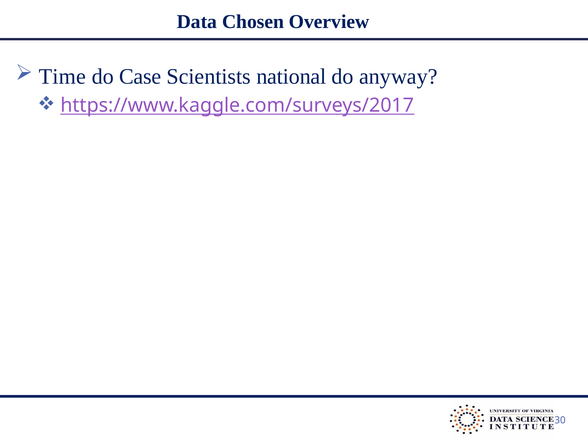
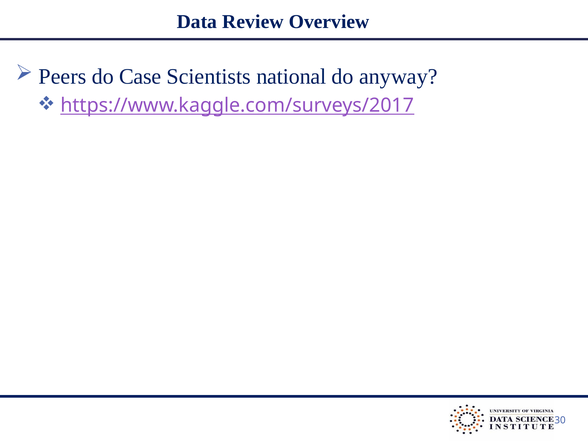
Chosen: Chosen -> Review (253, 22)
Time: Time -> Peers (62, 76)
